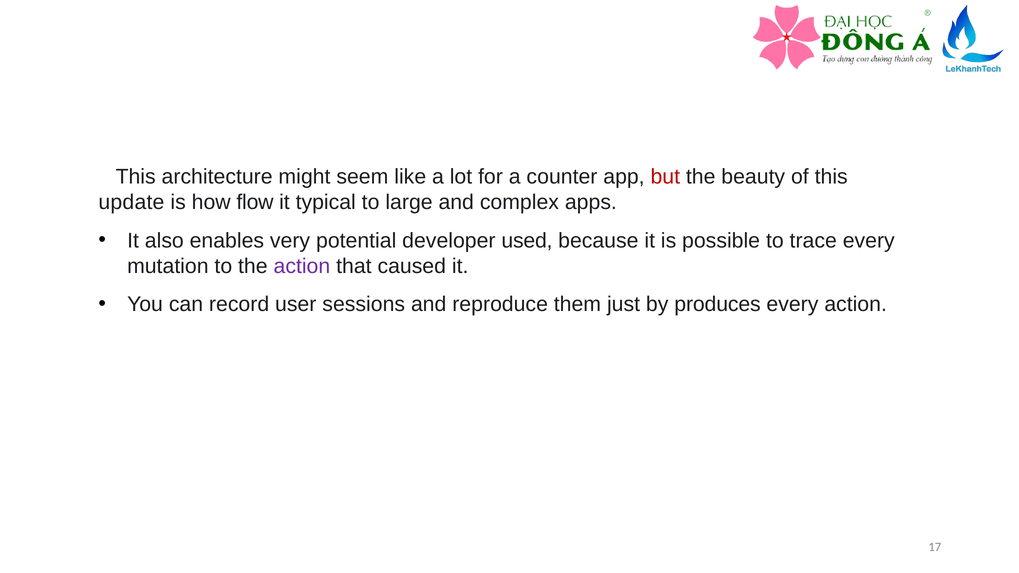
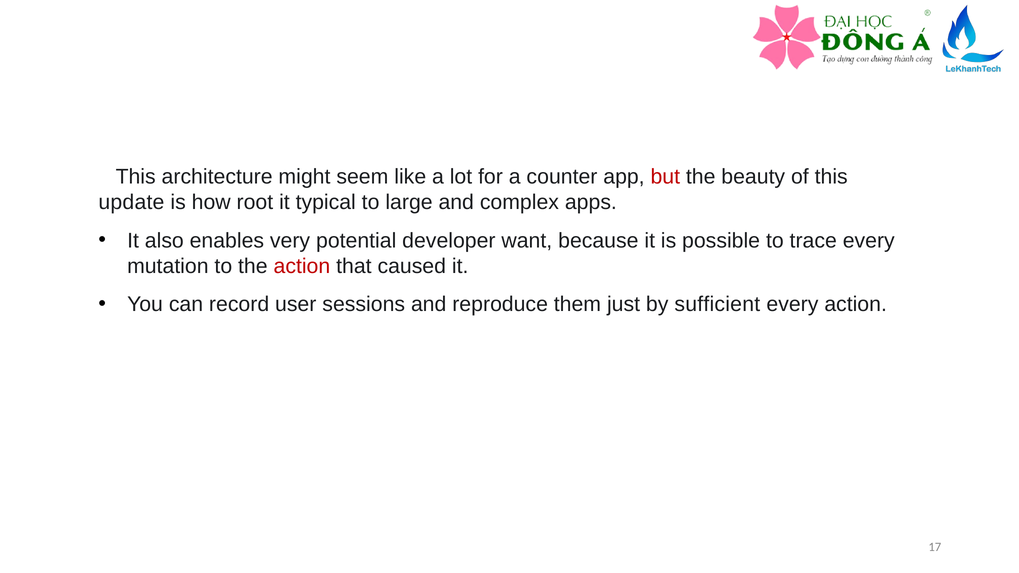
flow: flow -> root (255, 202)
used: used -> want (527, 241)
action colour: purple -> red (302, 266)
produces: produces -> sufficient (717, 304)
